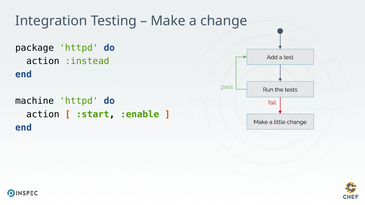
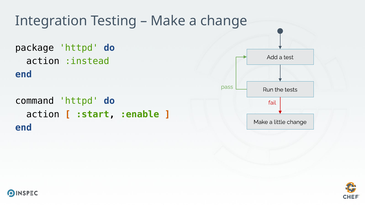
machine: machine -> command (35, 101)
